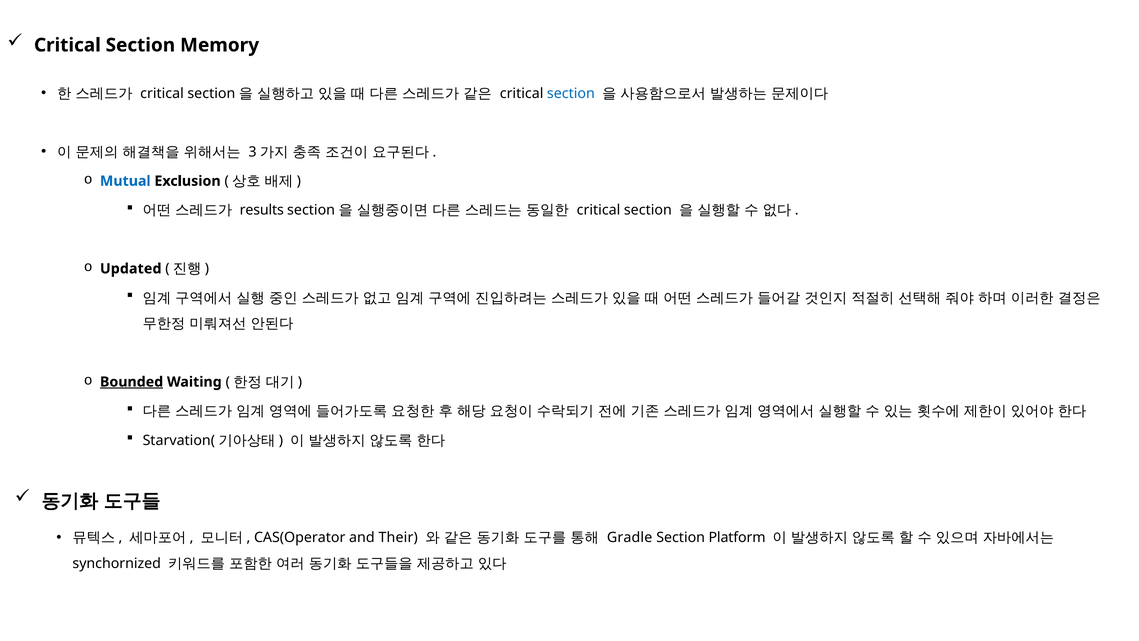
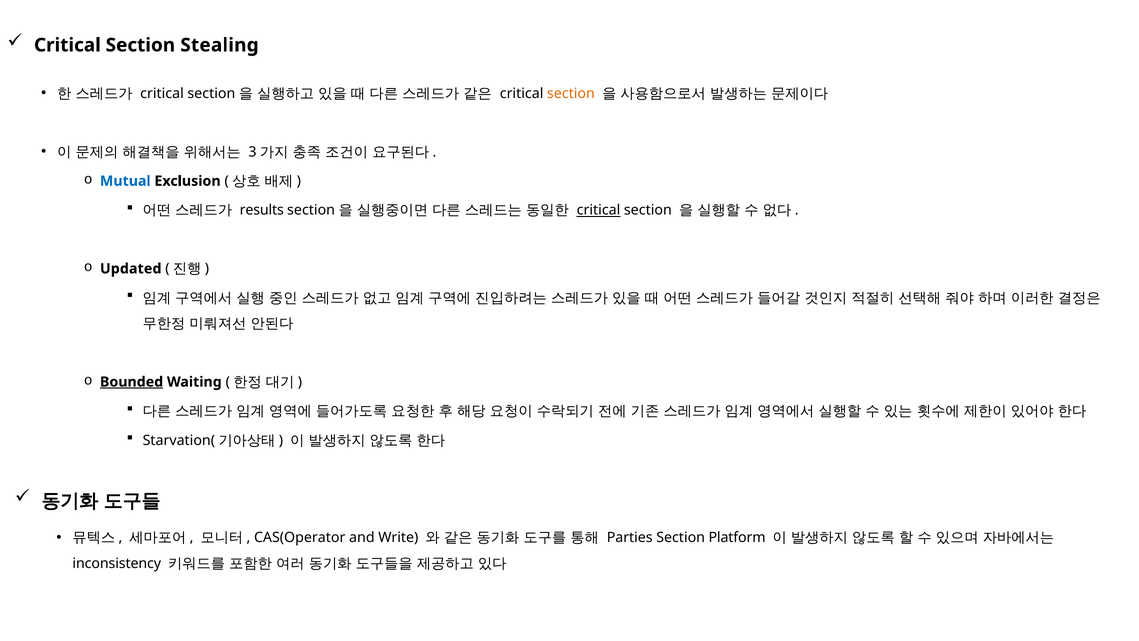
Memory: Memory -> Stealing (219, 45)
section colour: blue -> orange (571, 93)
critical underline: none -> present (599, 210)
Their: Their -> Write (398, 538)
Gradle: Gradle -> Parties (630, 538)
synchornized: synchornized -> inconsistency (117, 563)
